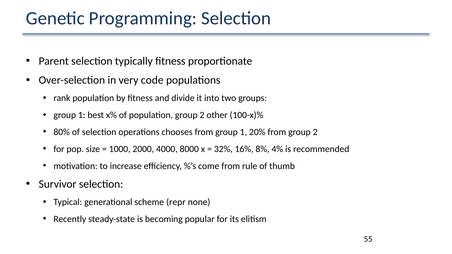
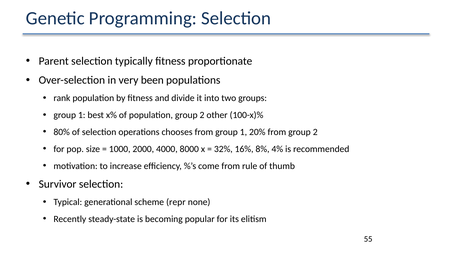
code: code -> been (152, 80)
